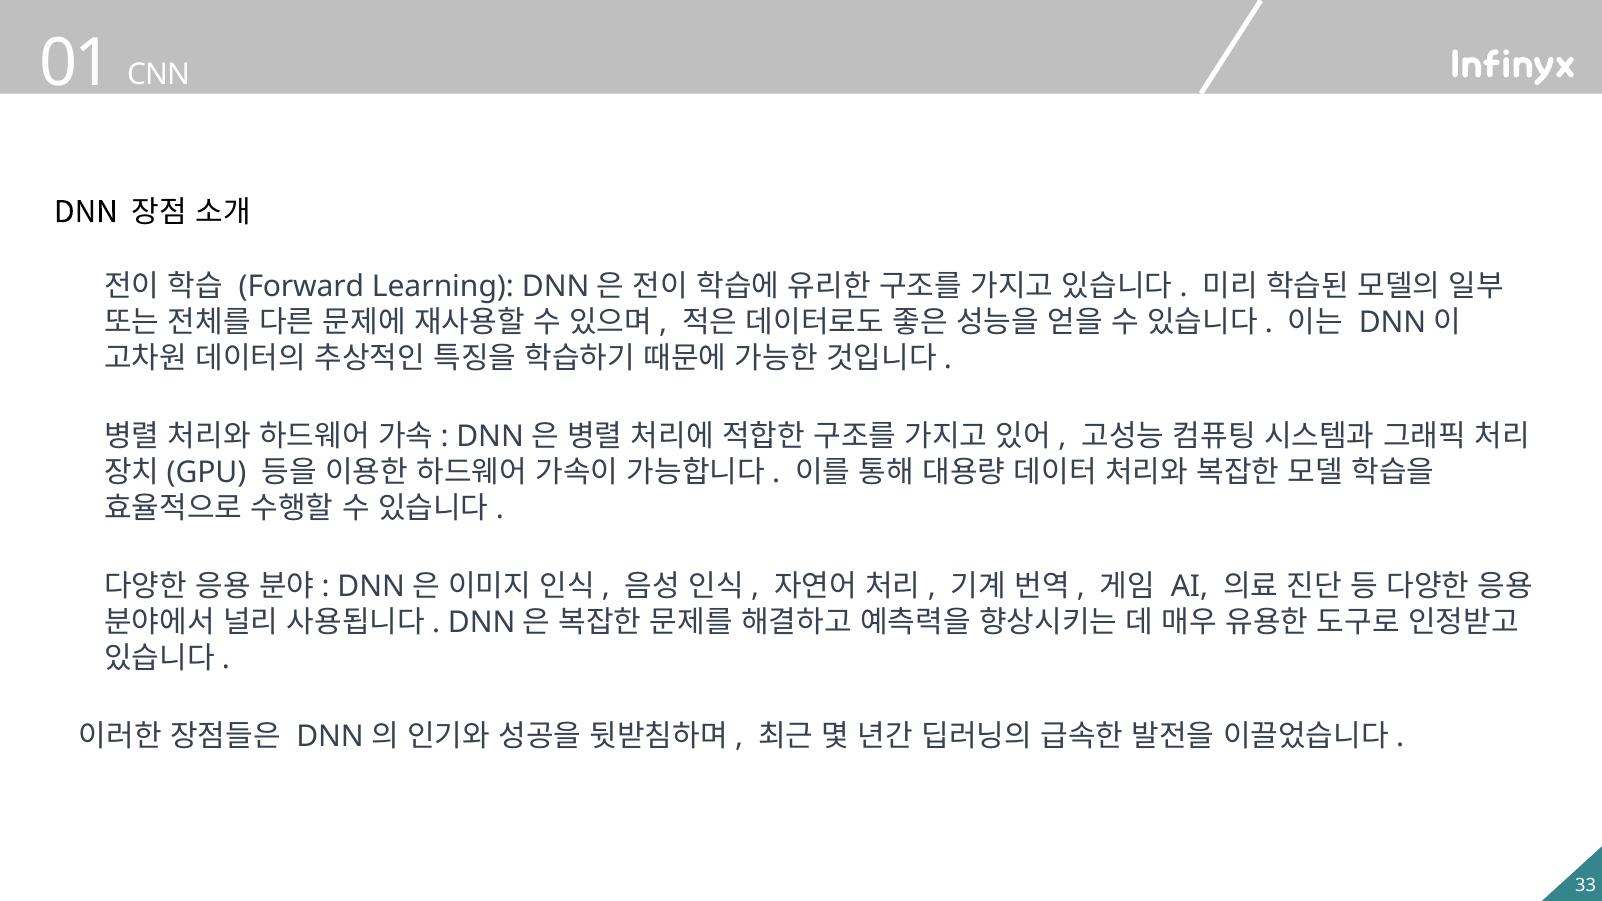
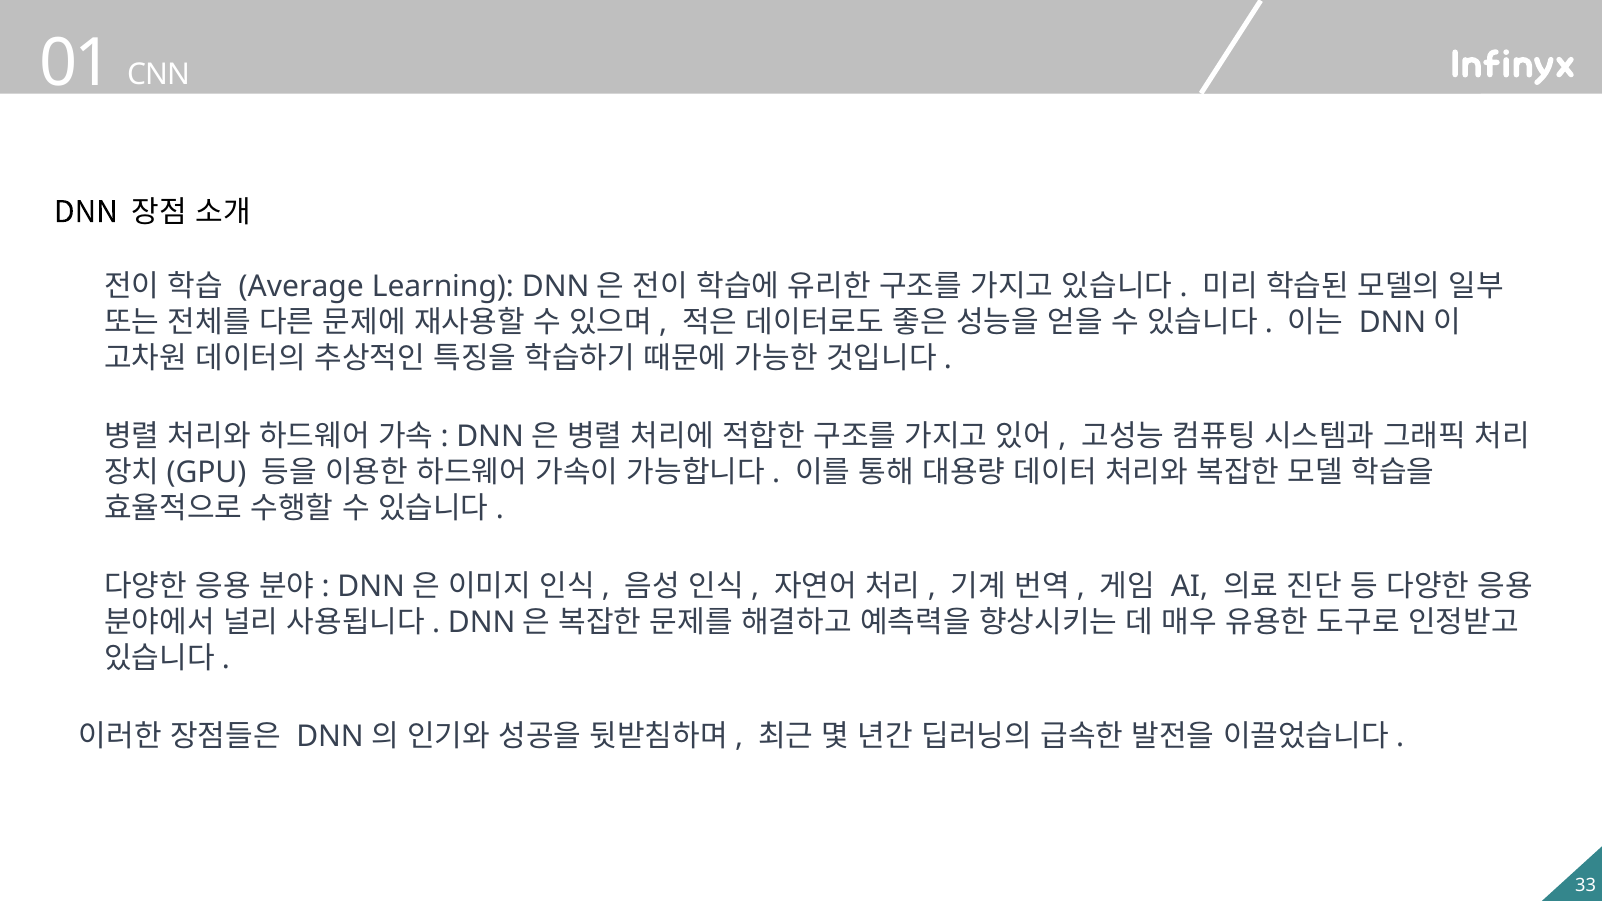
Forward: Forward -> Average (301, 286)
